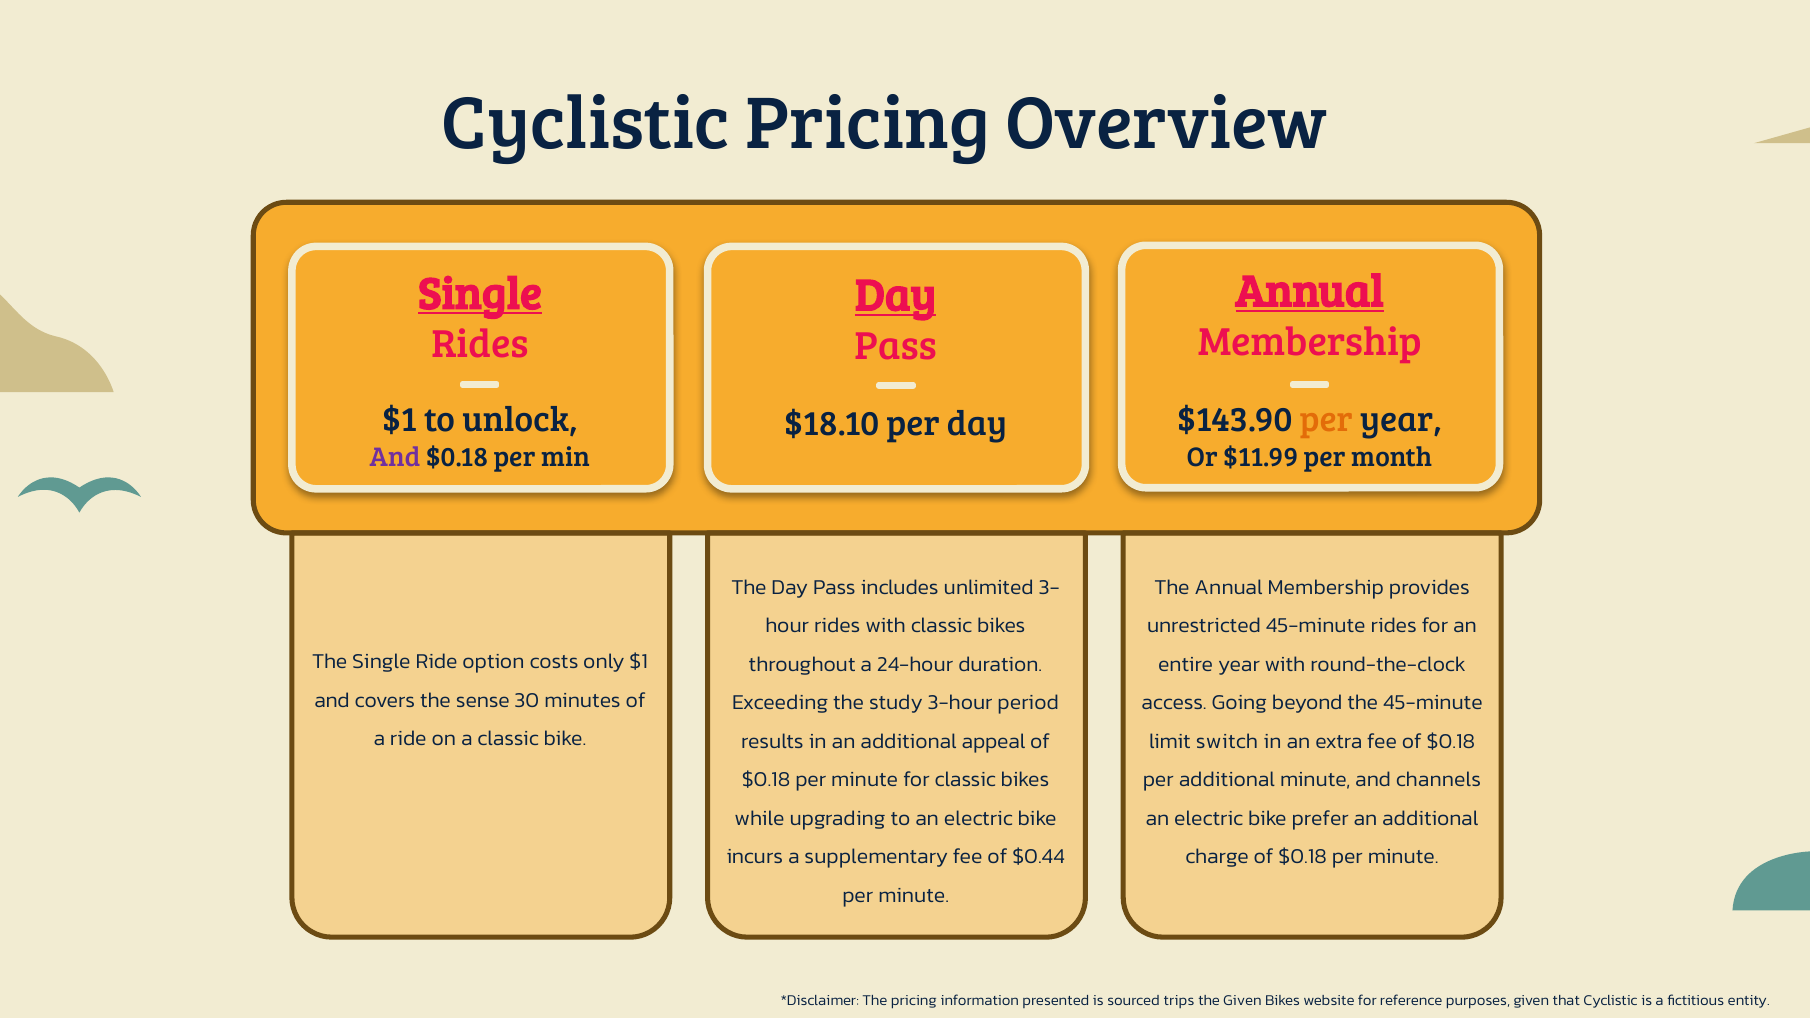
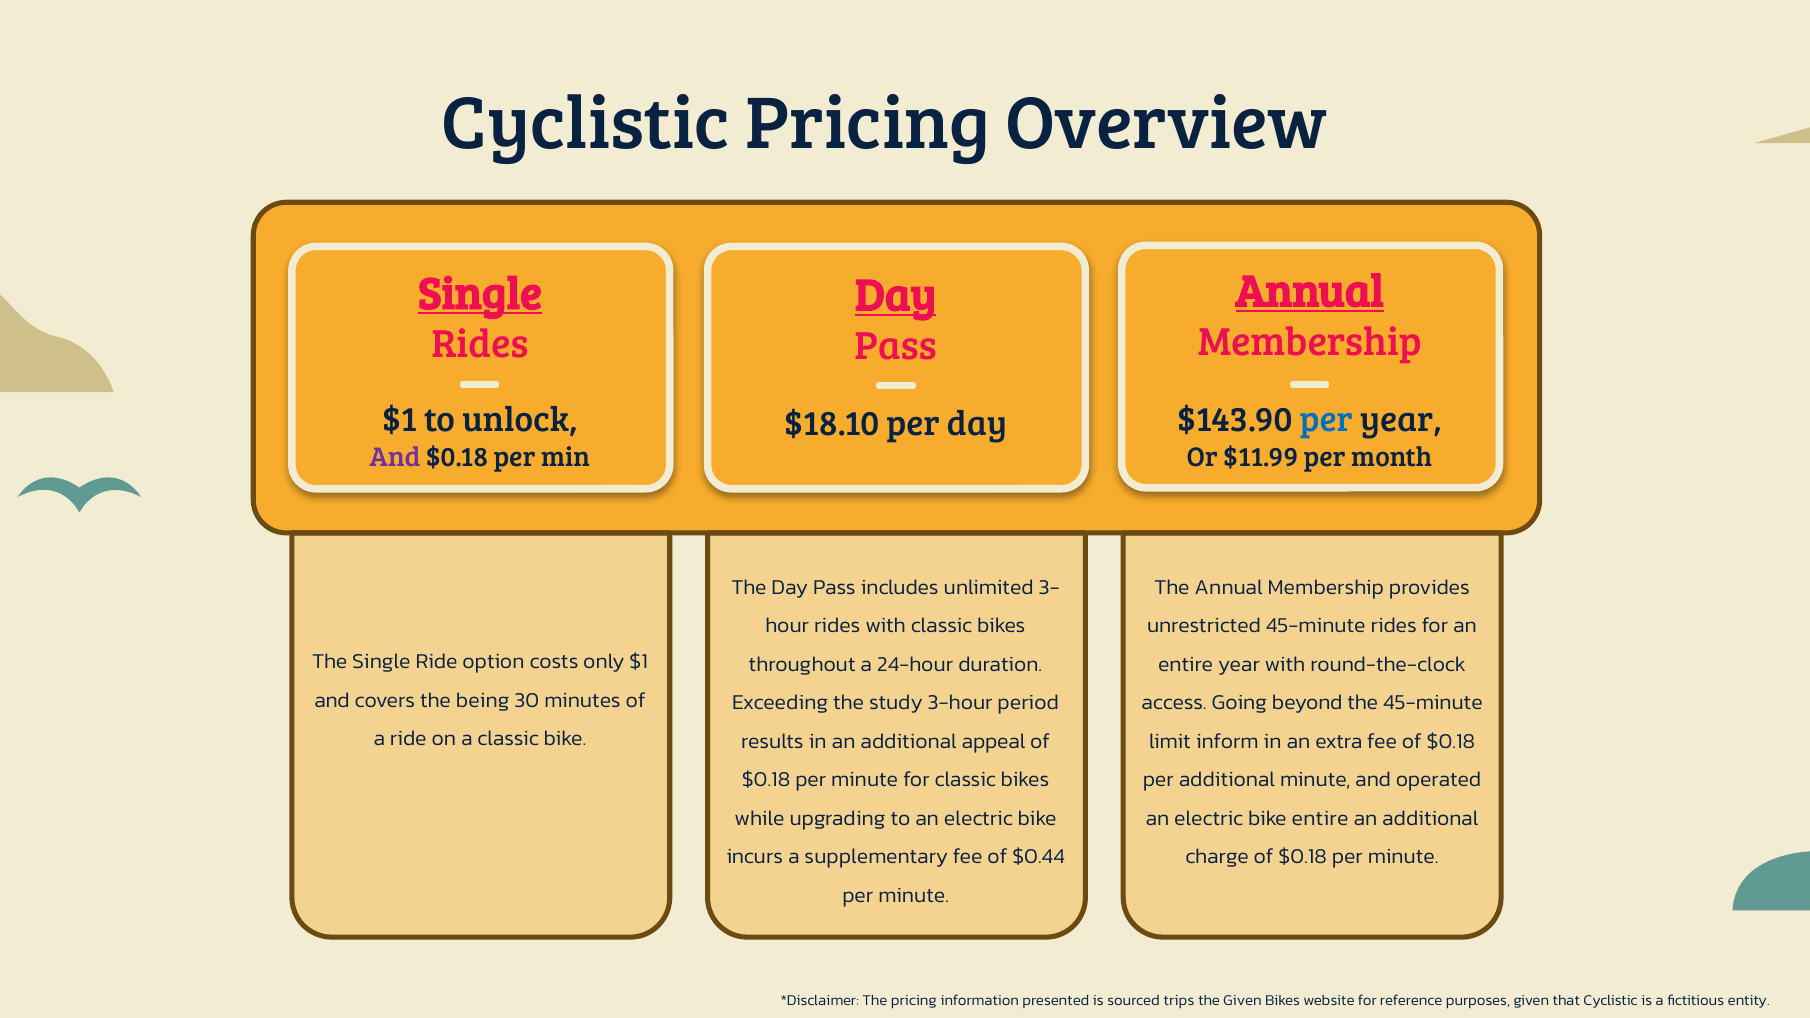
per colour: orange -> blue (1326, 420)
sense: sense -> being (483, 700)
switch: switch -> inform (1227, 741)
channels: channels -> operated (1439, 780)
bike prefer: prefer -> entire (1320, 818)
